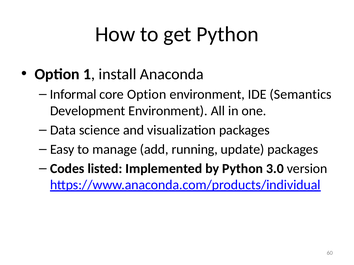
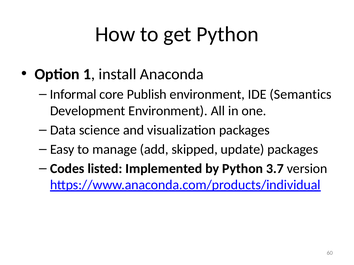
core Option: Option -> Publish (147, 95)
running: running -> skipped (195, 150)
3.0: 3.0 -> 3.7 (275, 169)
